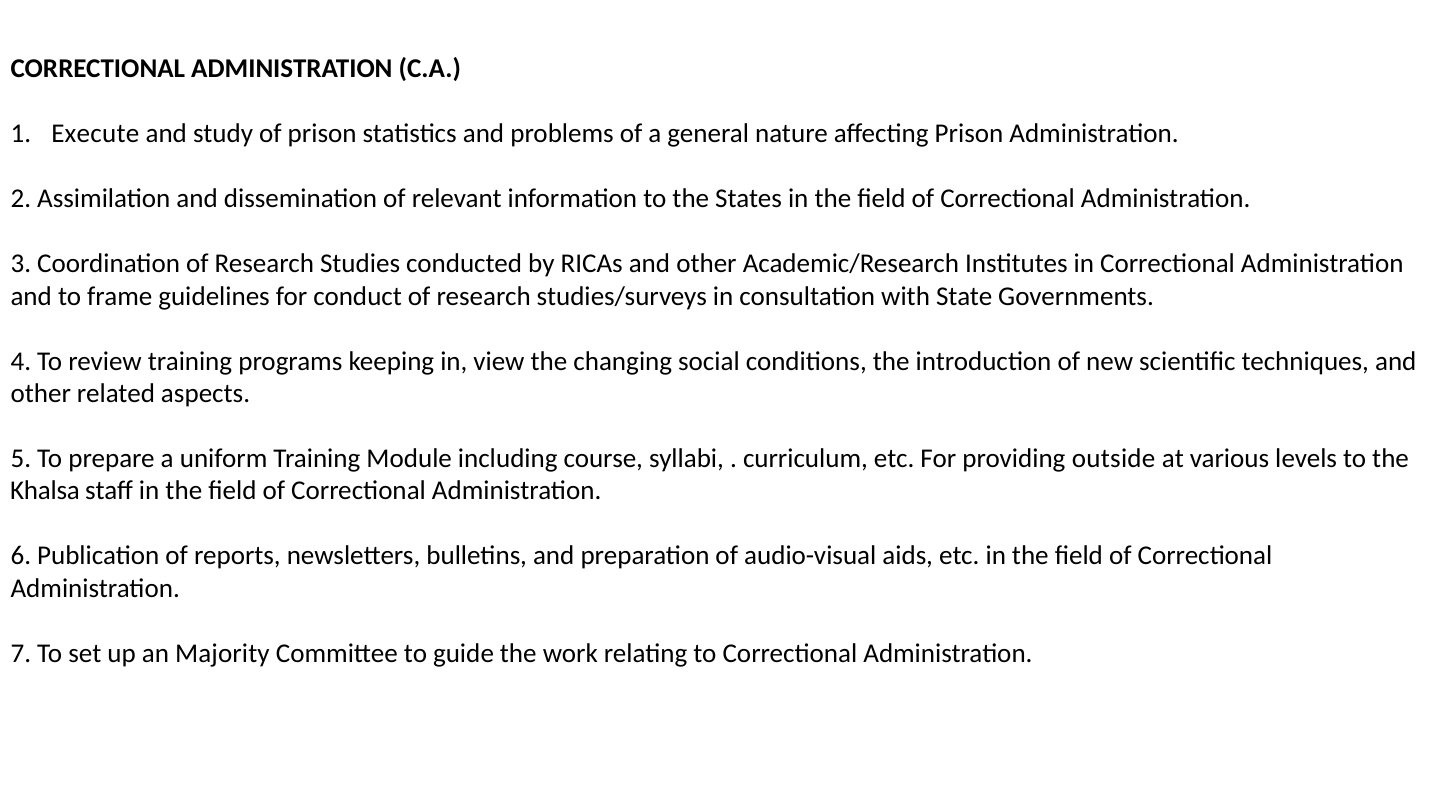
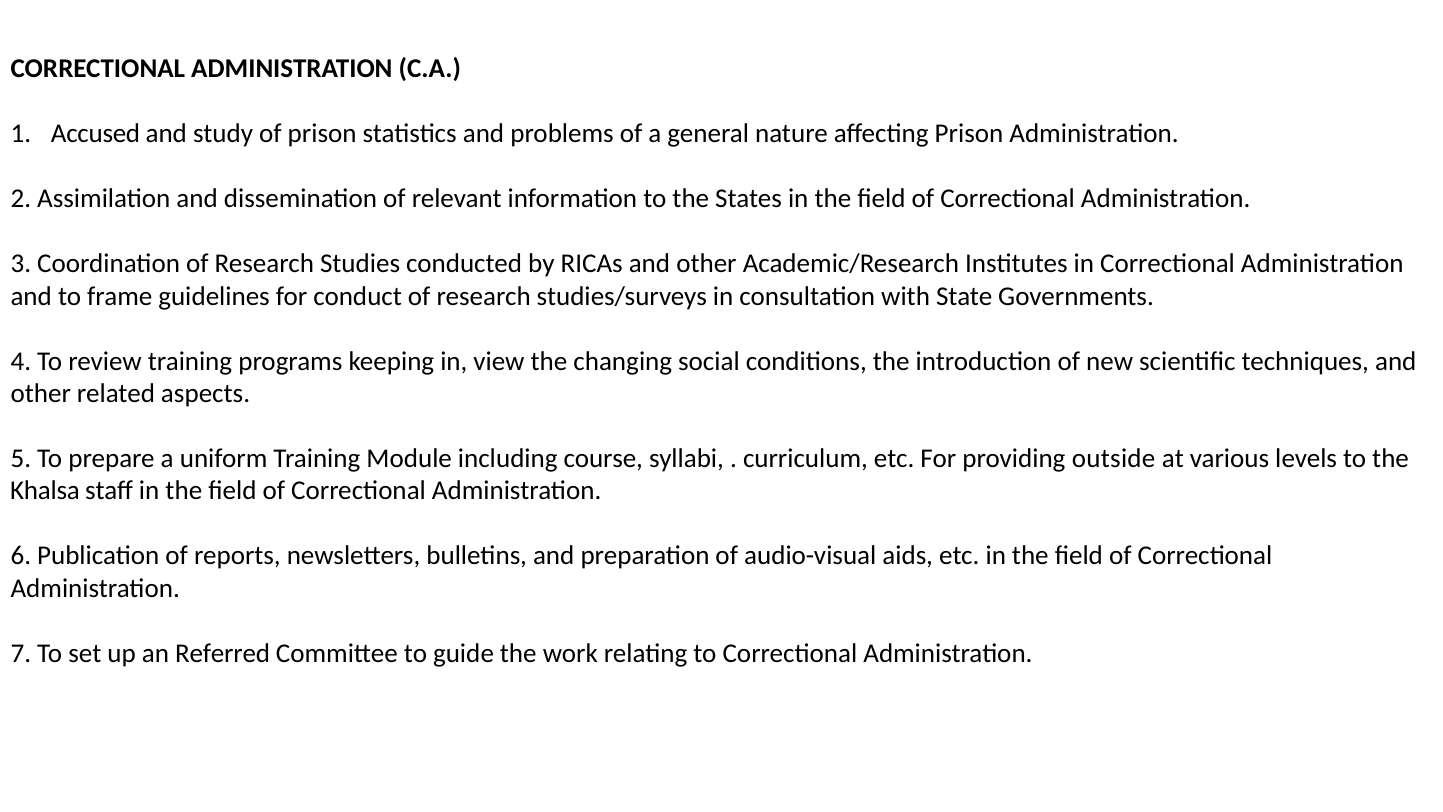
Execute: Execute -> Accused (96, 134)
Majority: Majority -> Referred (223, 653)
